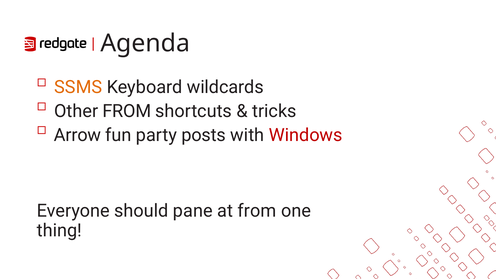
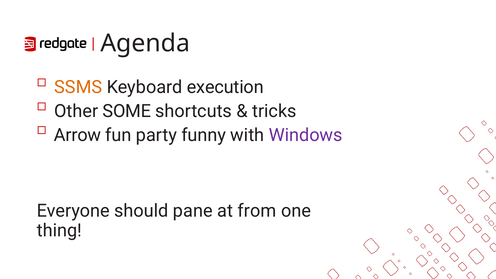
wildcards: wildcards -> execution (225, 87)
Other FROM: FROM -> SOME (127, 111)
posts: posts -> funny (204, 135)
Windows colour: red -> purple (306, 135)
